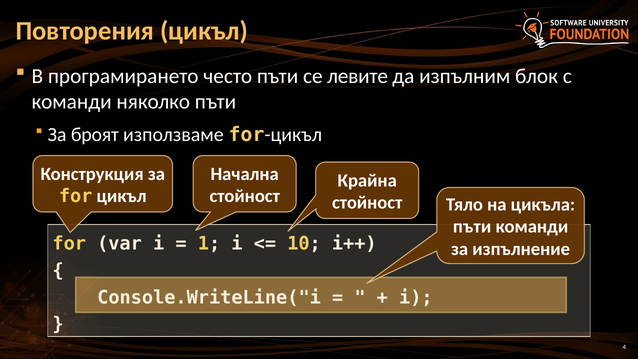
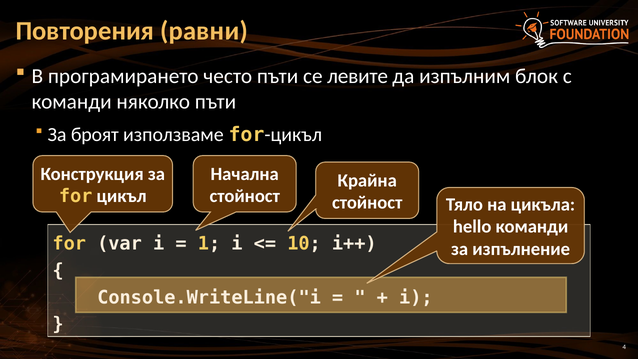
Повторения цикъл: цикъл -> равни (204, 31)
пъти: пъти -> hello (472, 227)
